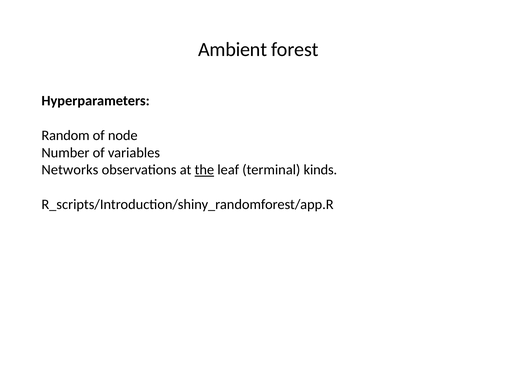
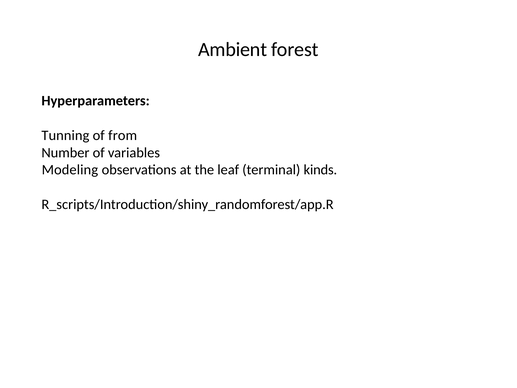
Random: Random -> Tunning (65, 135)
node: node -> from (123, 135)
Networks: Networks -> Modeling (70, 170)
the underline: present -> none (204, 170)
